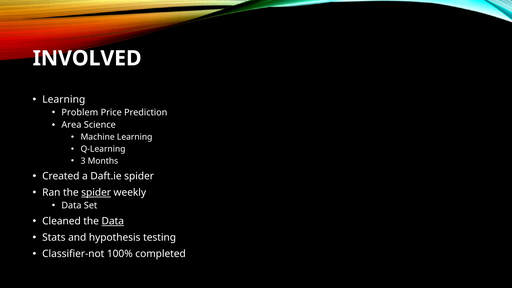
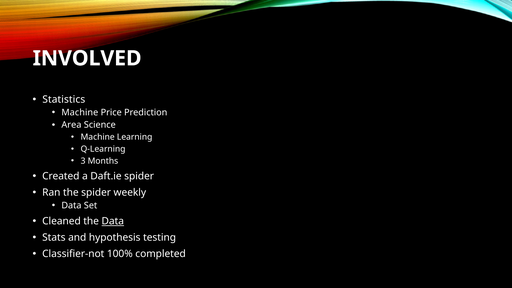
Learning: Learning -> Statistics (64, 99)
Problem: Problem -> Machine (80, 113)
spider underline: present -> none (96, 193)
